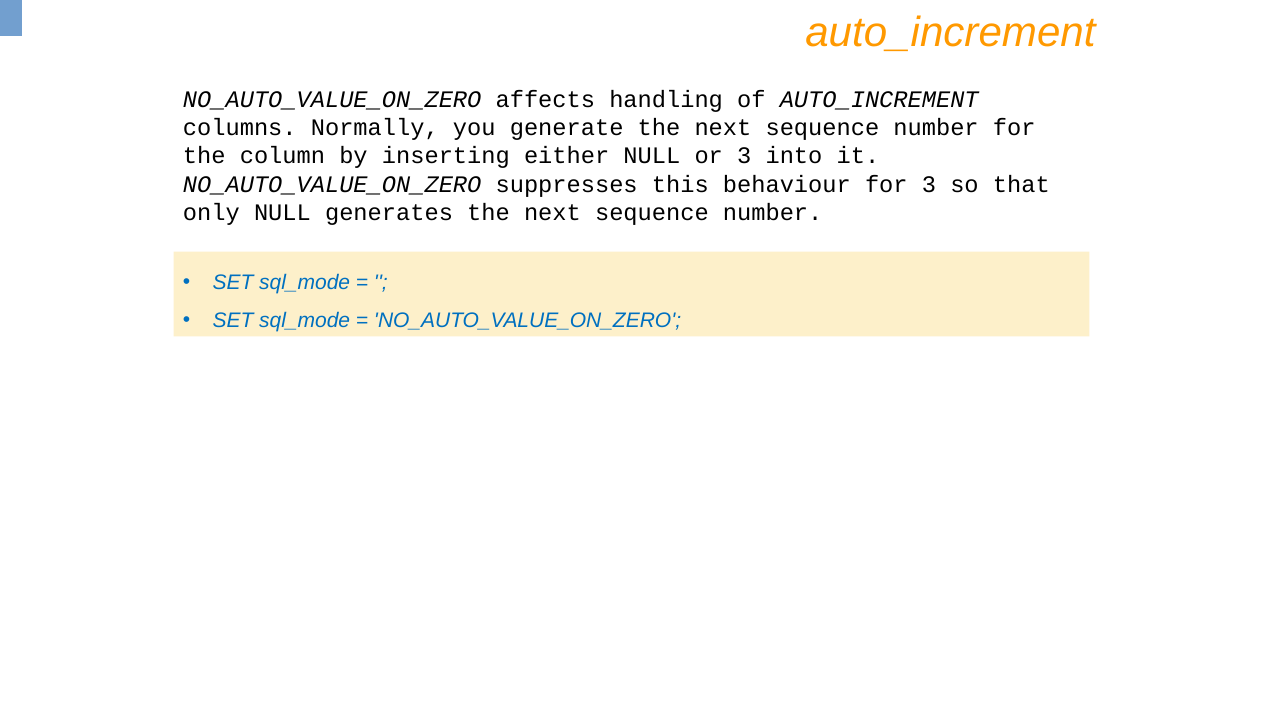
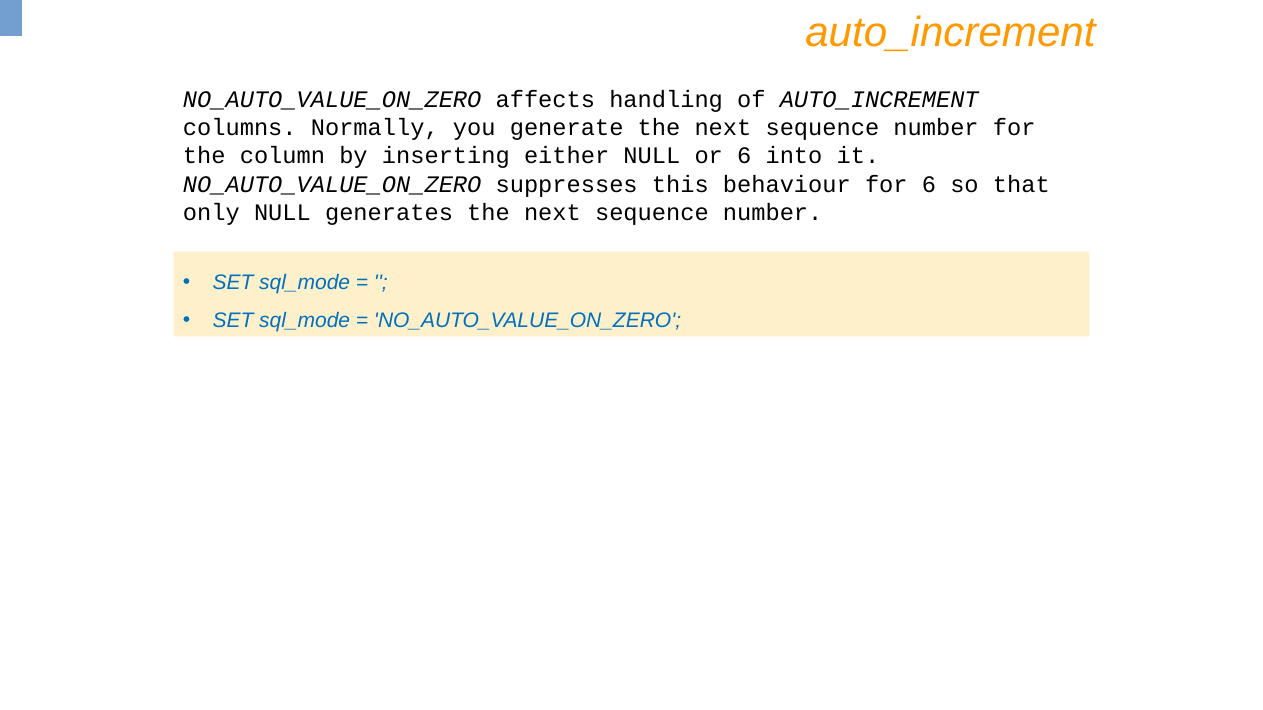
or 3: 3 -> 6 (744, 156)
for 3: 3 -> 6 (929, 185)
